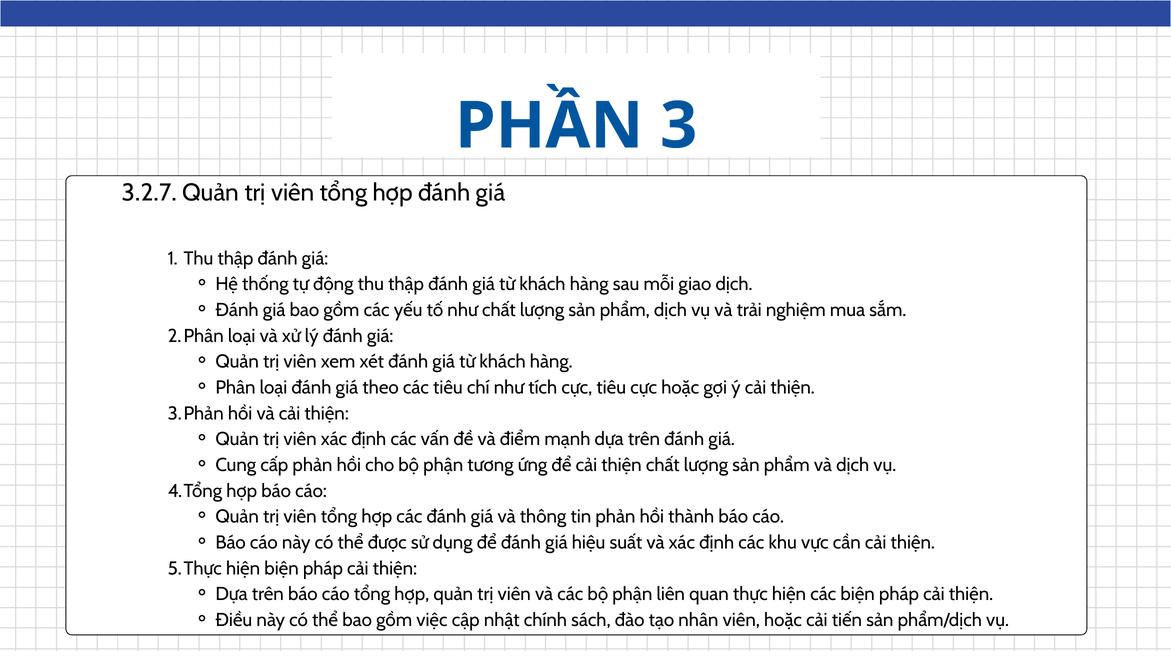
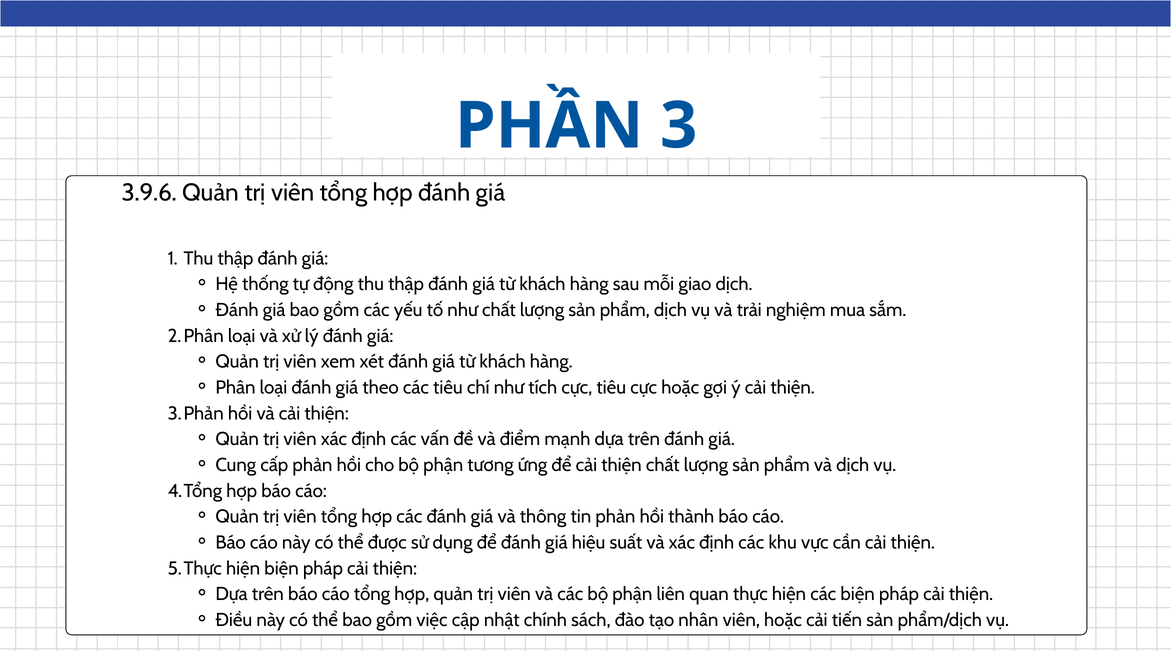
3.2.7: 3.2.7 -> 3.9.6 (149, 193)
